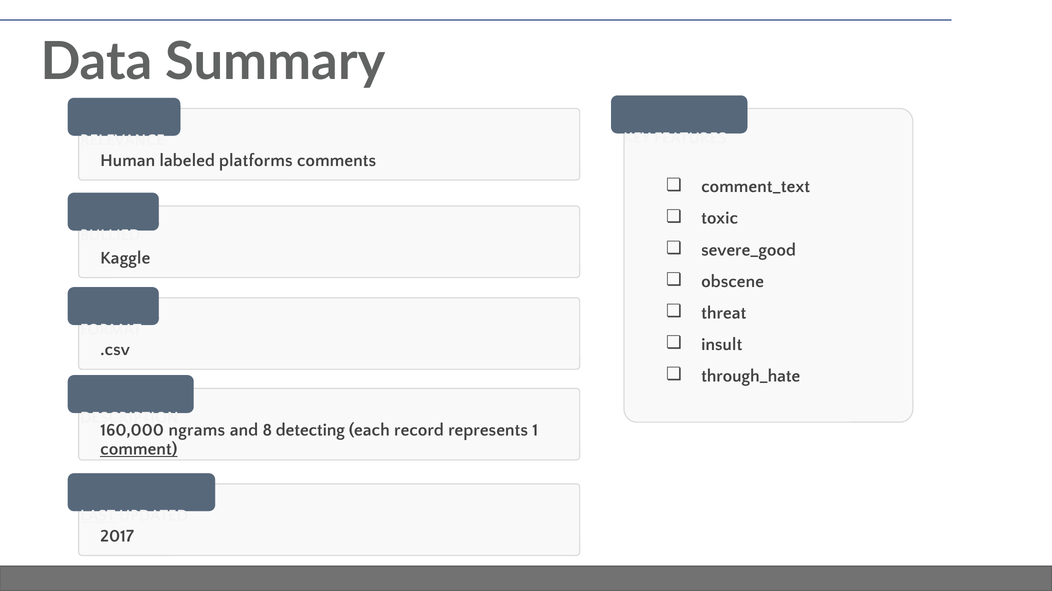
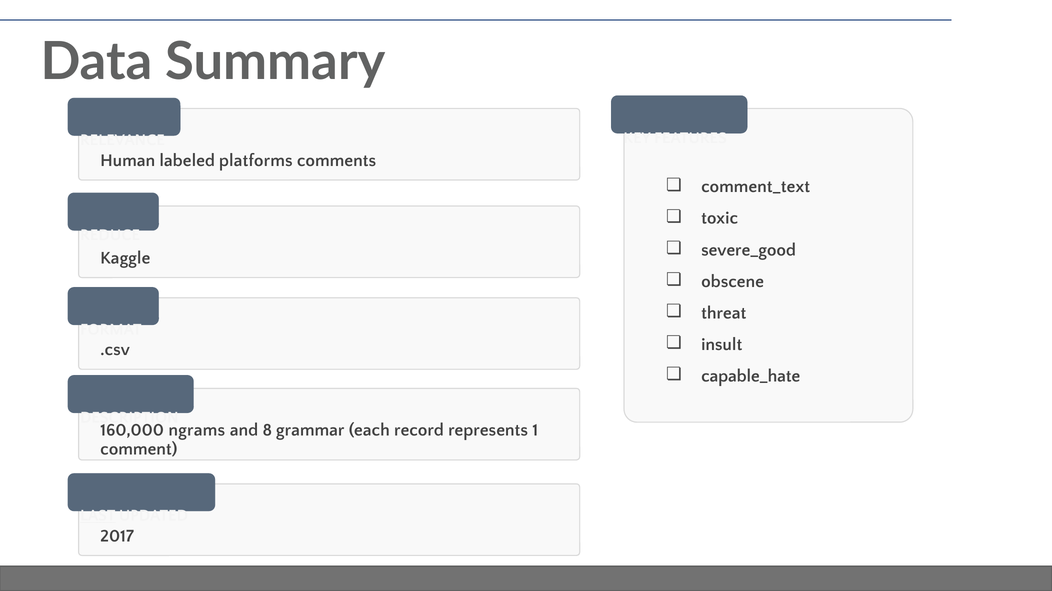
BULLIED: BULLIED -> REDUCE (110, 235)
through_hate: through_hate -> capable_hate (751, 376)
detecting: detecting -> grammar (310, 431)
comment underline: present -> none (139, 450)
